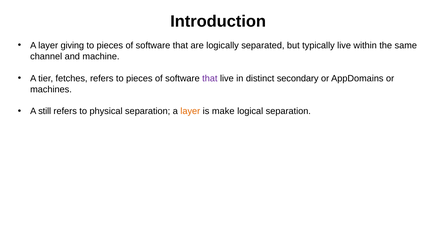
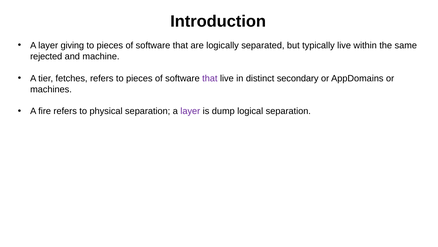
channel: channel -> rejected (46, 56)
still: still -> fire (45, 111)
layer colour: orange -> purple (190, 111)
make: make -> dump (223, 111)
